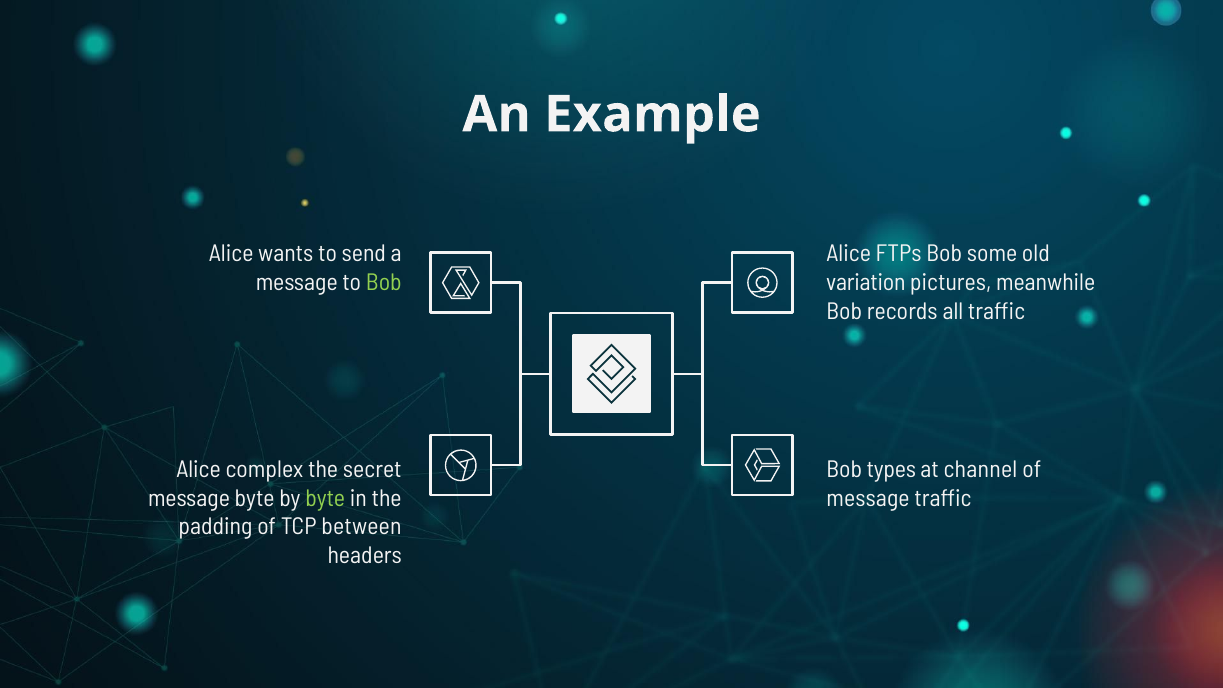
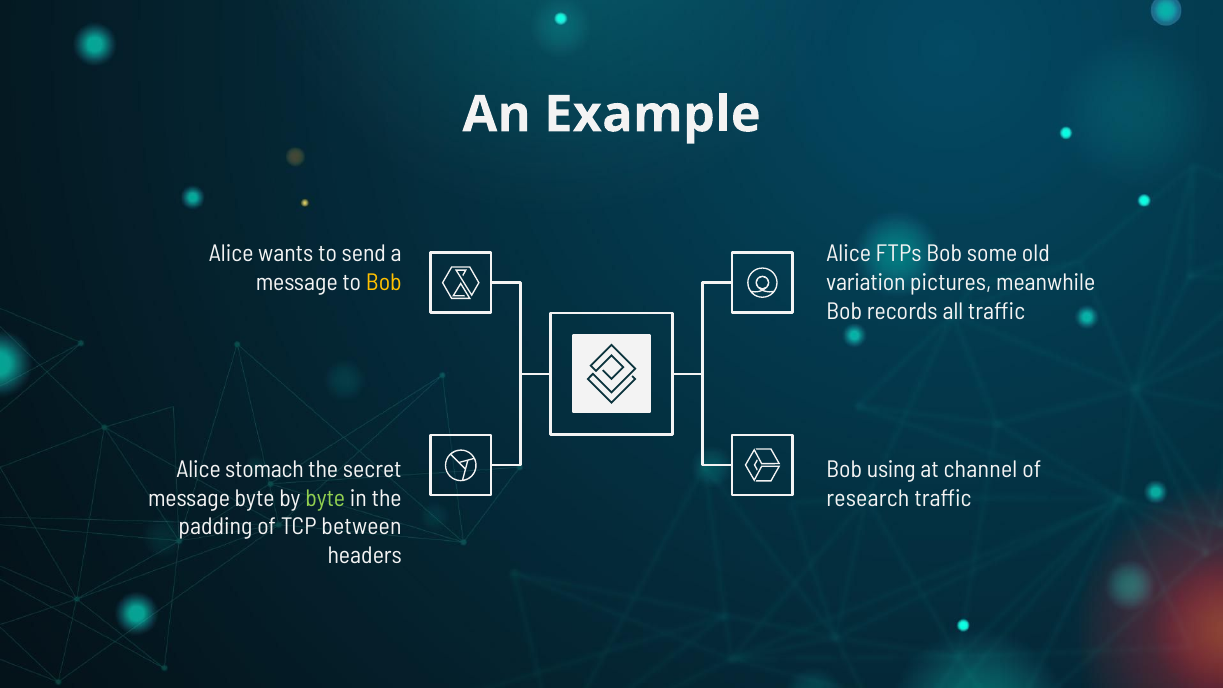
Bob colour: light green -> yellow (384, 283)
complex: complex -> stomach (265, 470)
types: types -> using (891, 470)
message: message -> research (868, 498)
